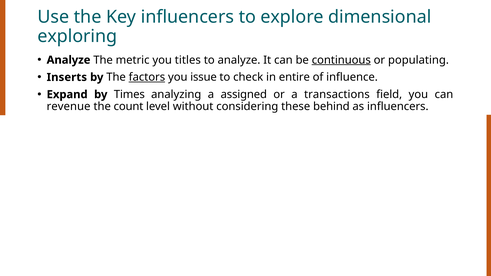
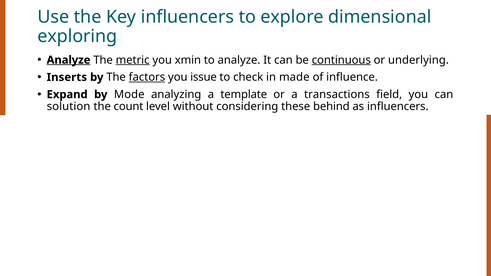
Analyze underline: none -> present (69, 60)
metric underline: none -> present (133, 60)
titles: titles -> xmin (188, 60)
populating: populating -> underlying (418, 60)
entire: entire -> made (294, 77)
Times: Times -> Mode (129, 95)
assigned: assigned -> template (244, 95)
revenue: revenue -> solution (69, 107)
